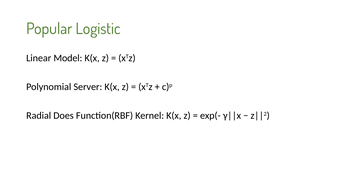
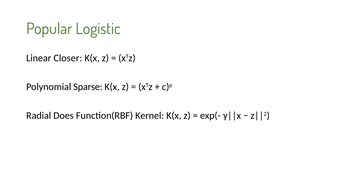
Model: Model -> Closer (68, 58)
Server: Server -> Sparse (88, 87)
